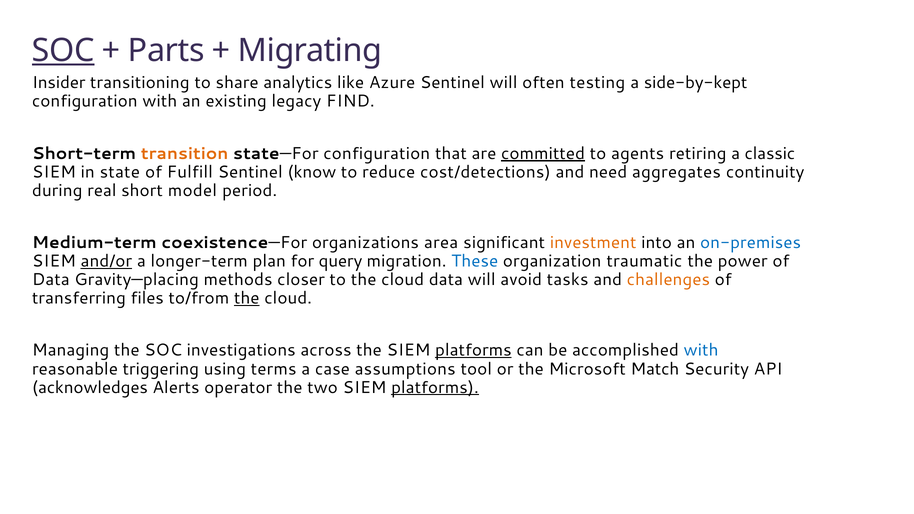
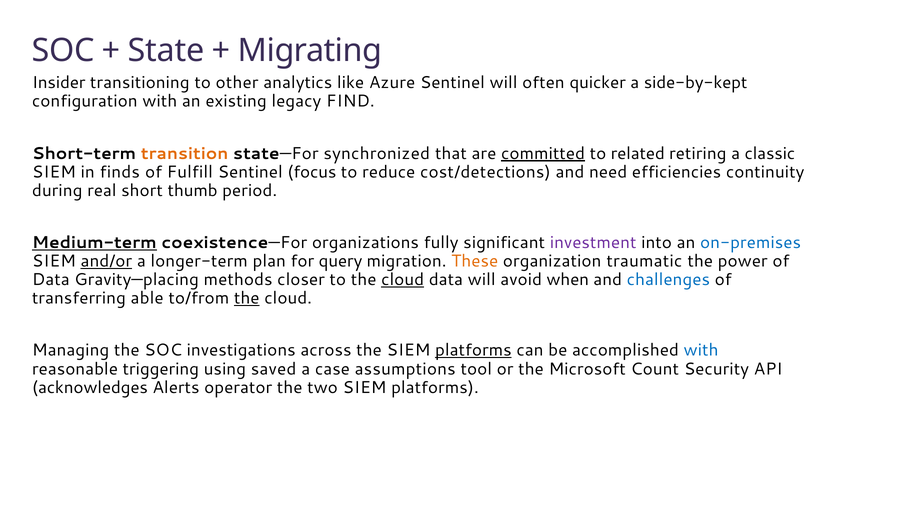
SOC underline: present -> none (63, 51)
Parts: Parts -> State (166, 51)
share: share -> other (237, 83)
testing: testing -> quicker (598, 83)
state—For configuration: configuration -> synchronized (377, 153)
agents: agents -> related (638, 153)
state: state -> finds (120, 172)
know: know -> focus (312, 172)
aggregates: aggregates -> efficiencies (677, 172)
model: model -> thumb (193, 190)
Medium-term underline: none -> present (94, 243)
area: area -> fully (441, 243)
investment colour: orange -> purple (593, 243)
These colour: blue -> orange (475, 261)
cloud underline: none -> present (403, 280)
tasks: tasks -> when (568, 280)
challenges colour: orange -> blue (668, 280)
files: files -> able (147, 298)
terms: terms -> saved (274, 369)
Match: Match -> Count (655, 369)
platforms underline: present -> none (435, 387)
